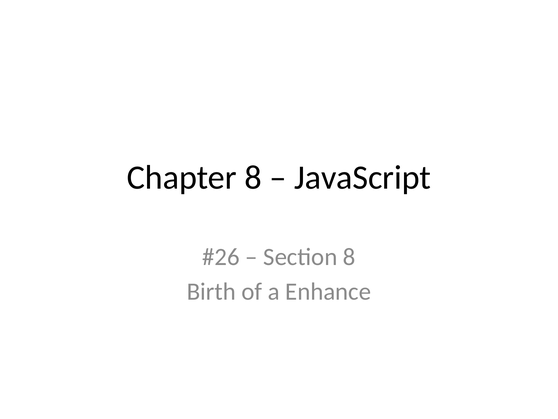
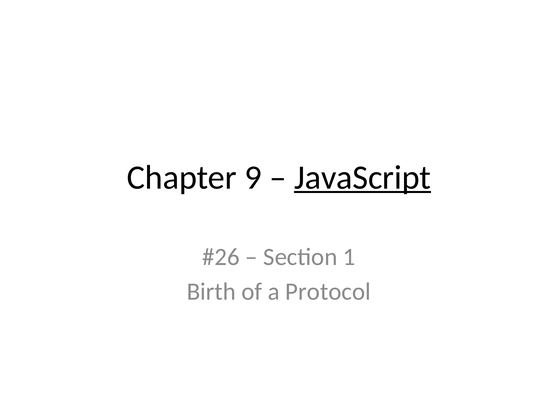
Chapter 8: 8 -> 9 (253, 177)
JavaScript underline: none -> present (363, 177)
Section 8: 8 -> 1 (349, 257)
Enhance: Enhance -> Protocol (328, 291)
